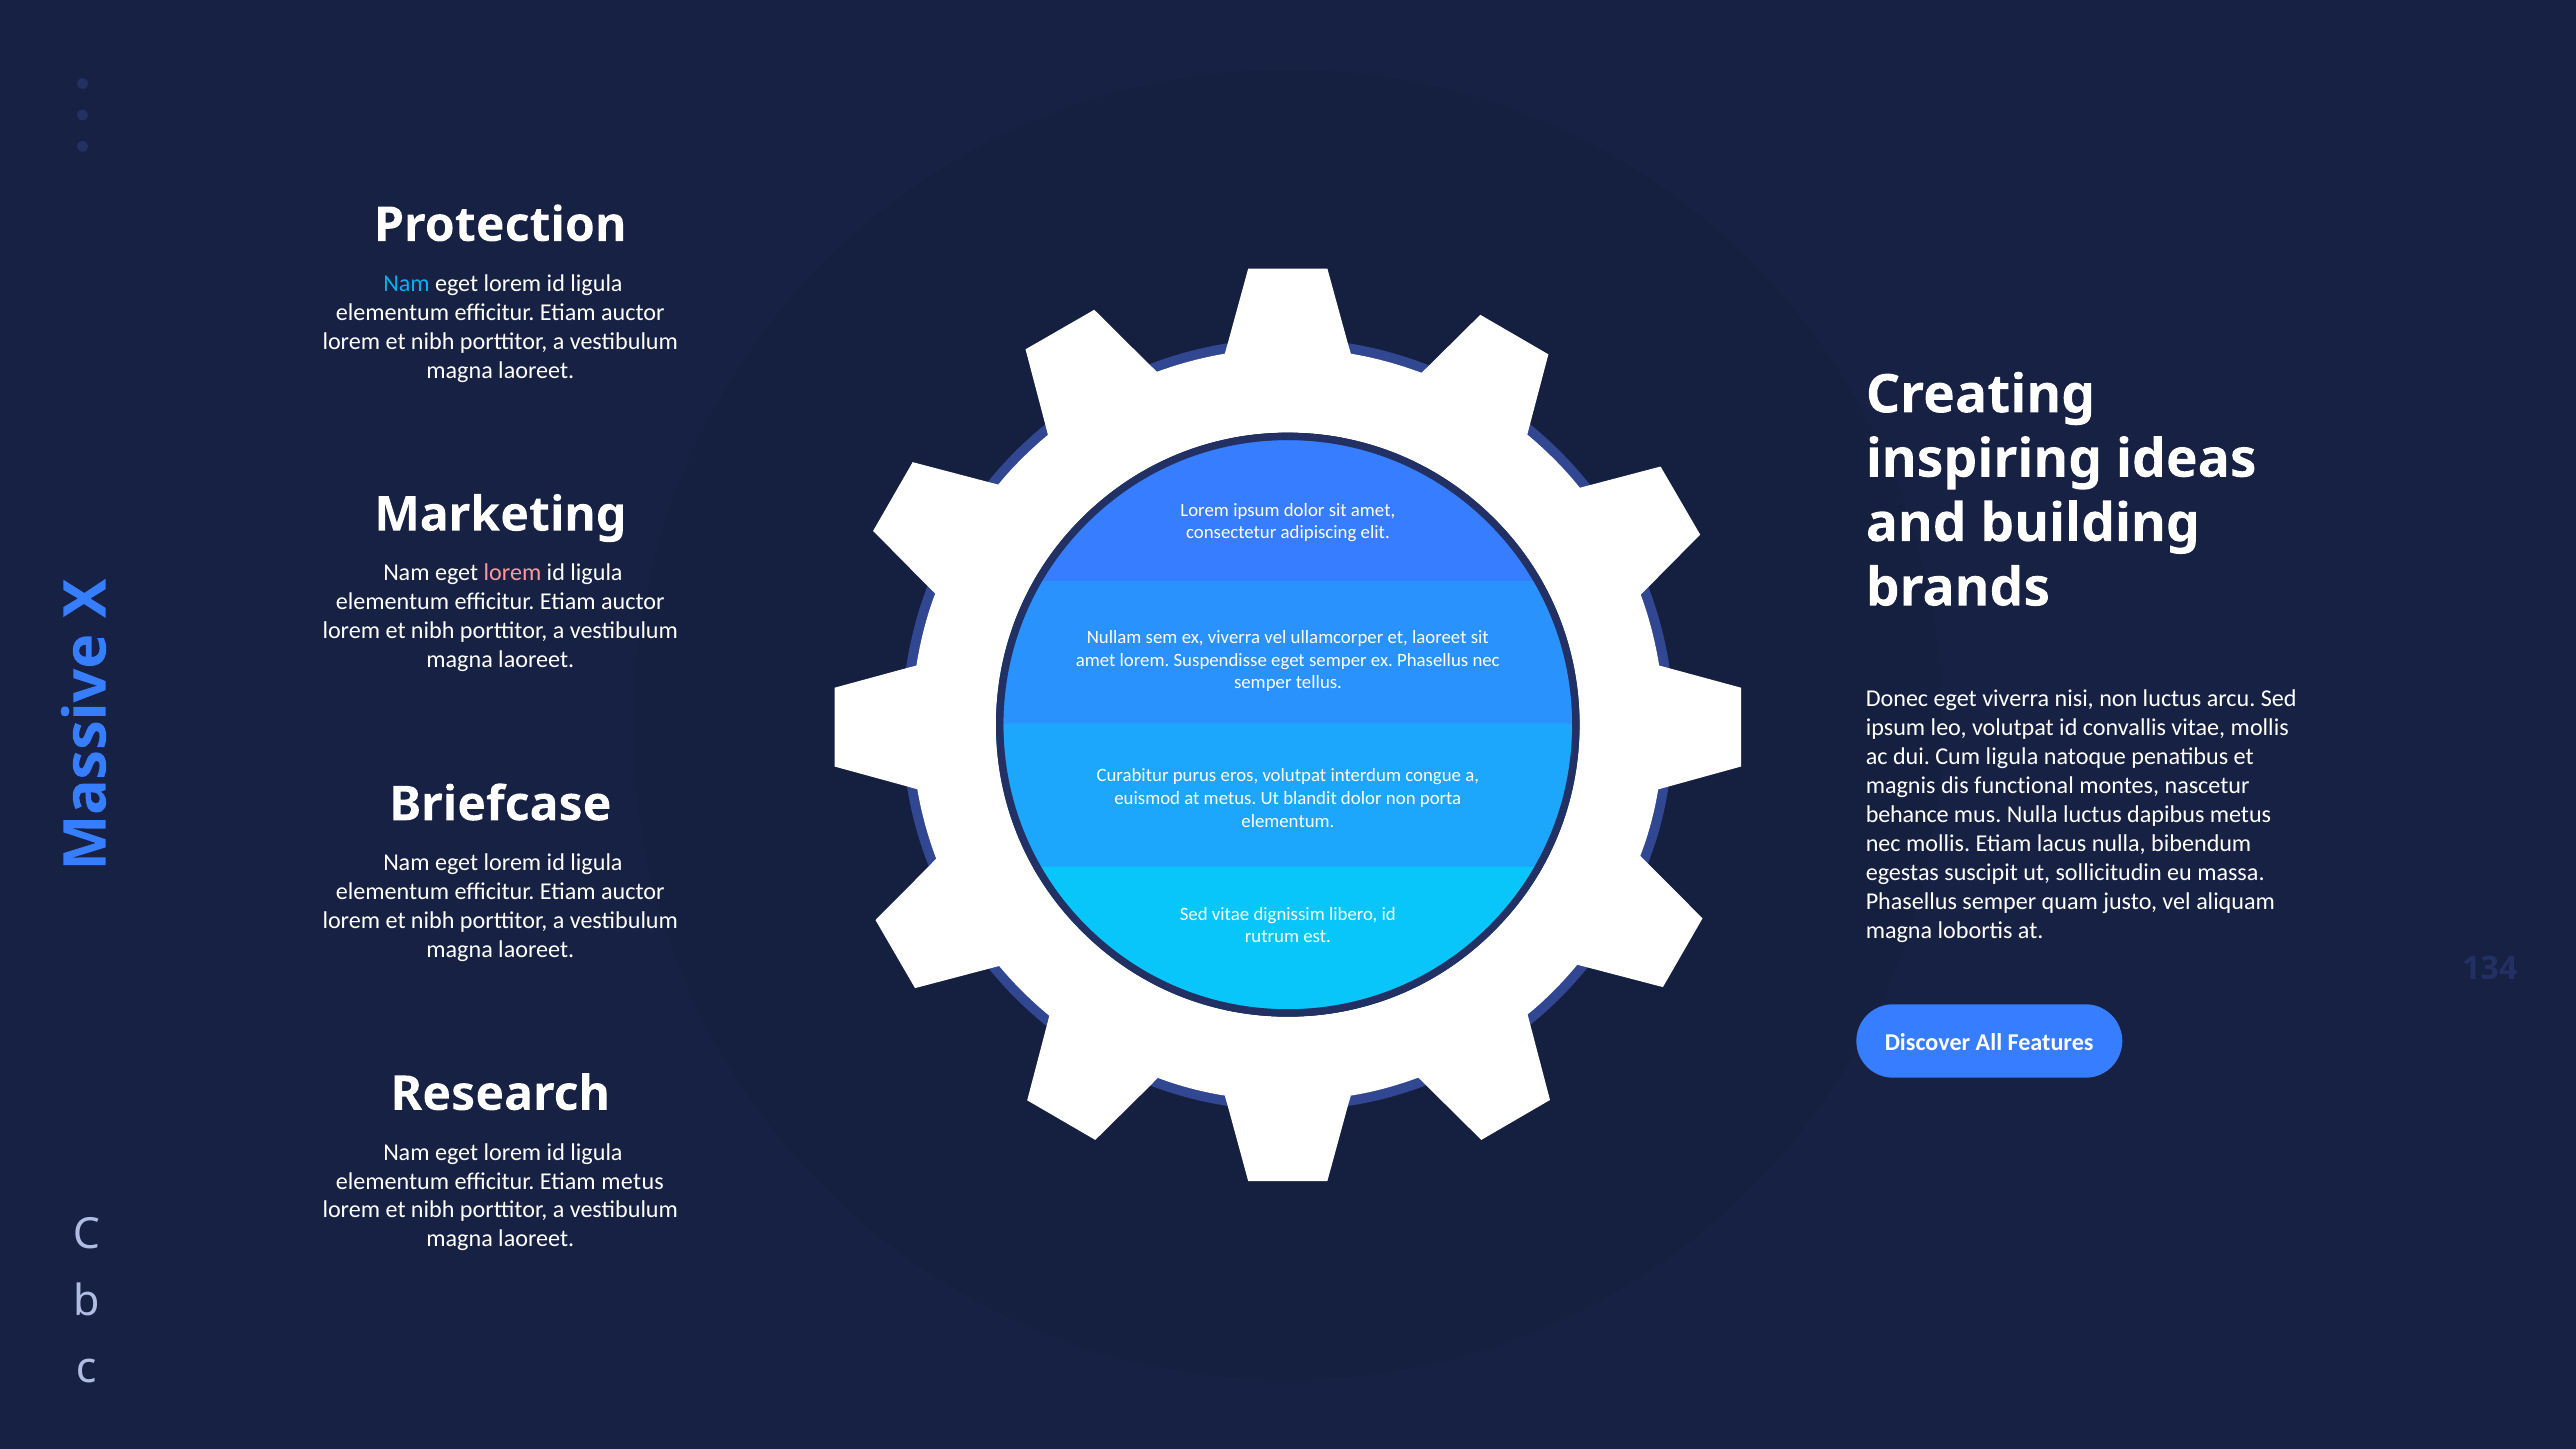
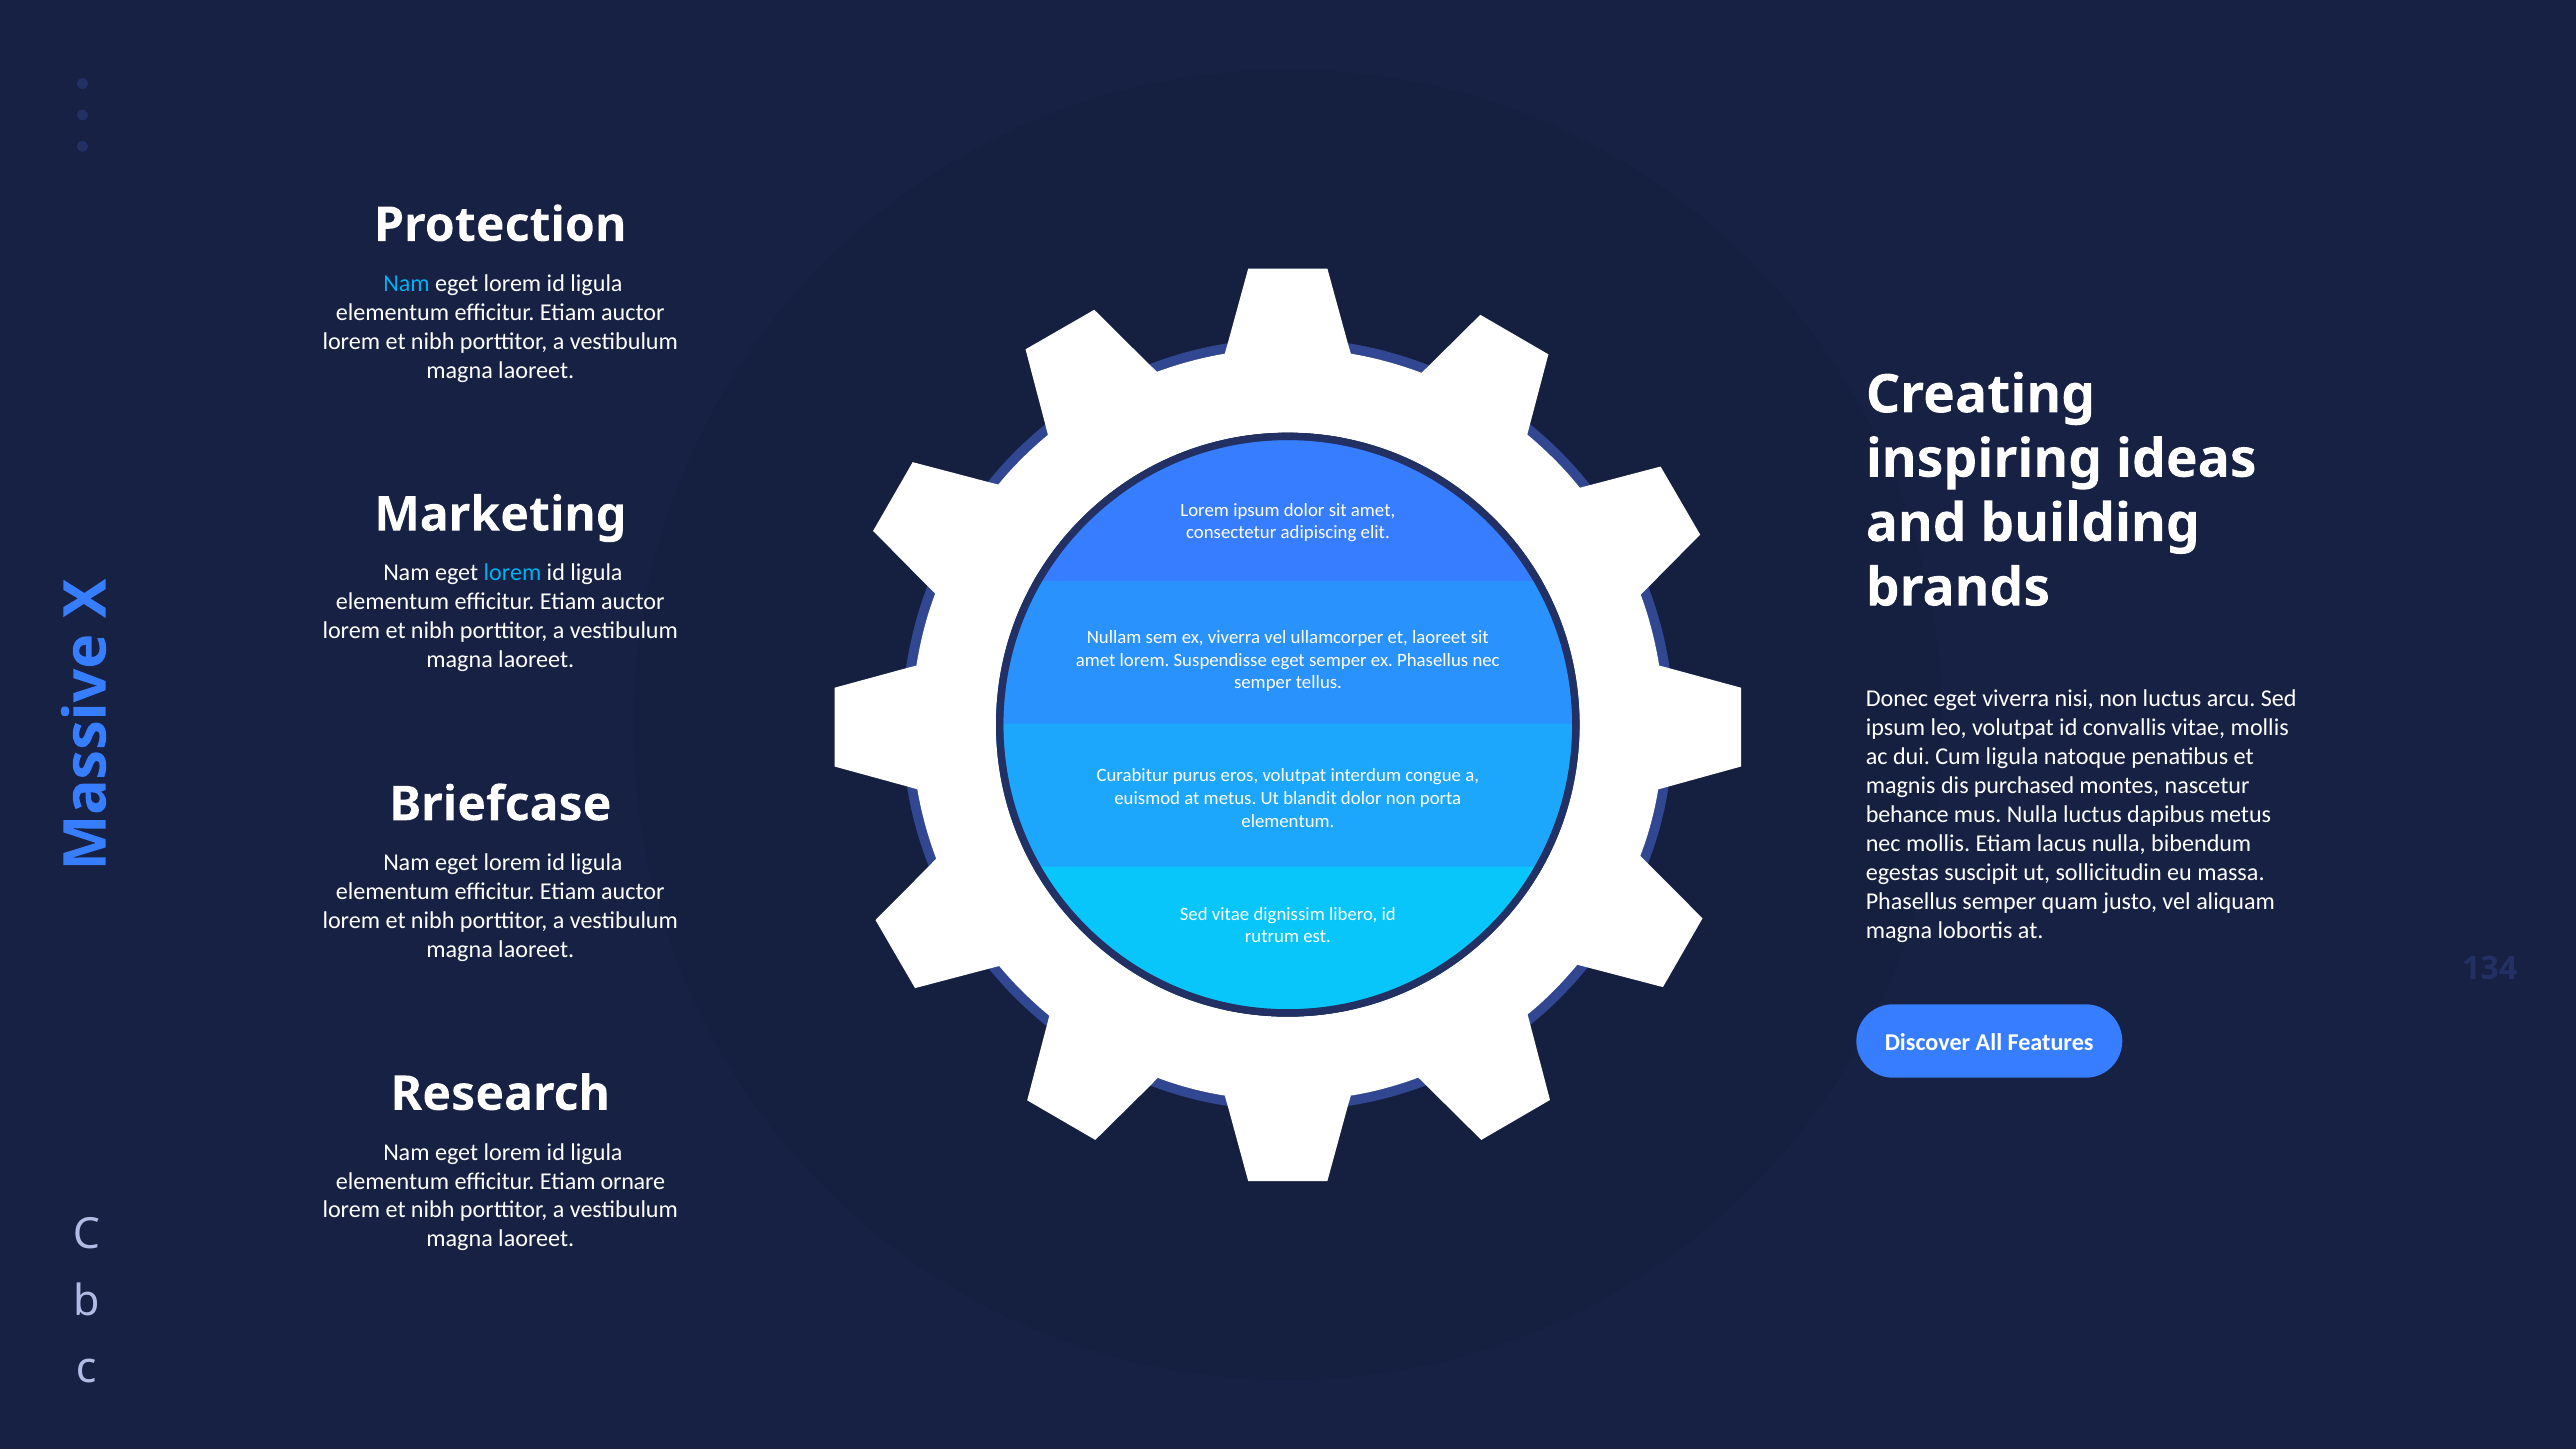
lorem colour: pink -> light blue (512, 573)
functional: functional -> purchased (2024, 785)
Etiam metus: metus -> ornare (633, 1181)
